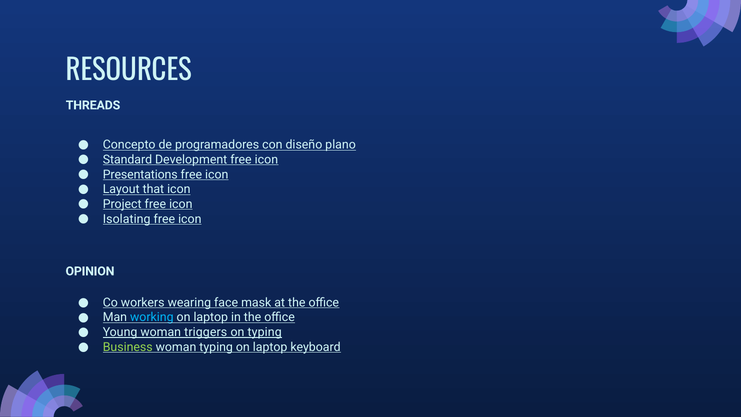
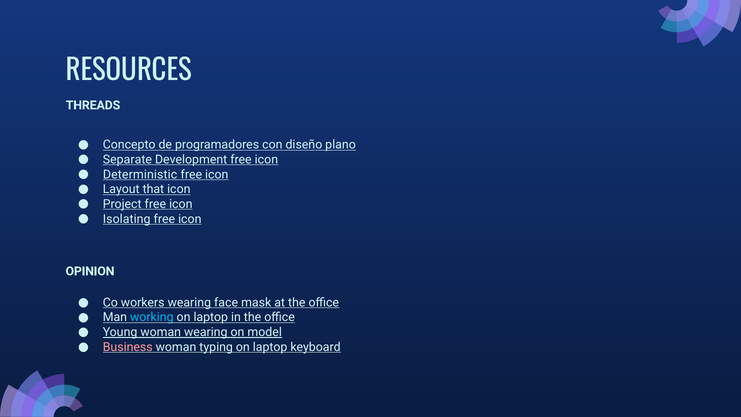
Standard: Standard -> Separate (127, 160)
Presentations: Presentations -> Deterministic (140, 174)
woman triggers: triggers -> wearing (206, 332)
on typing: typing -> model (265, 332)
Business colour: light green -> pink (128, 347)
